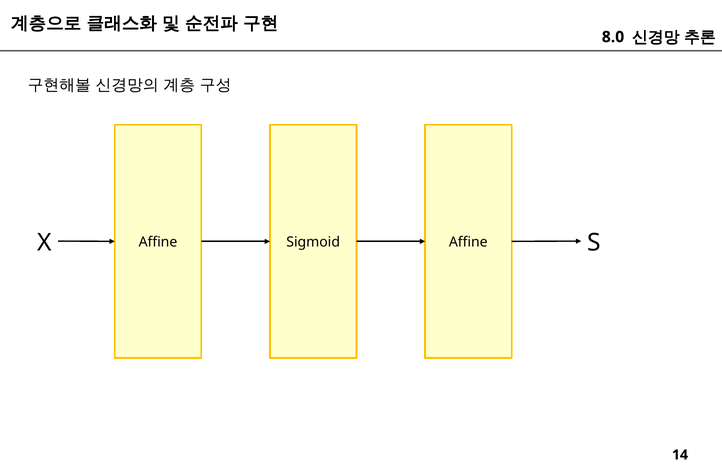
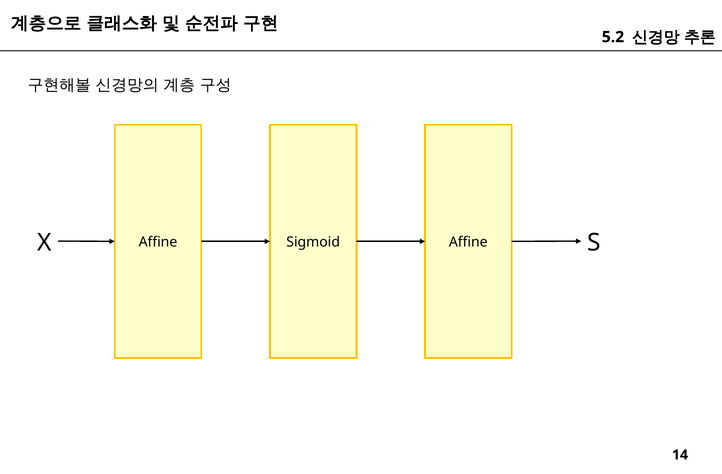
8.0: 8.0 -> 5.2 (613, 37)
